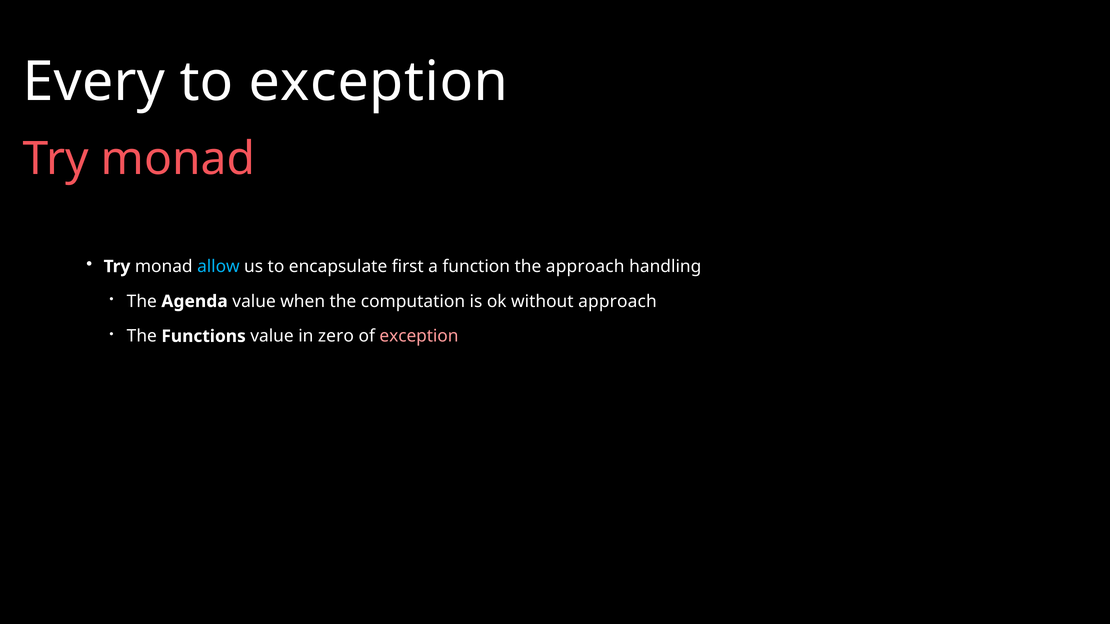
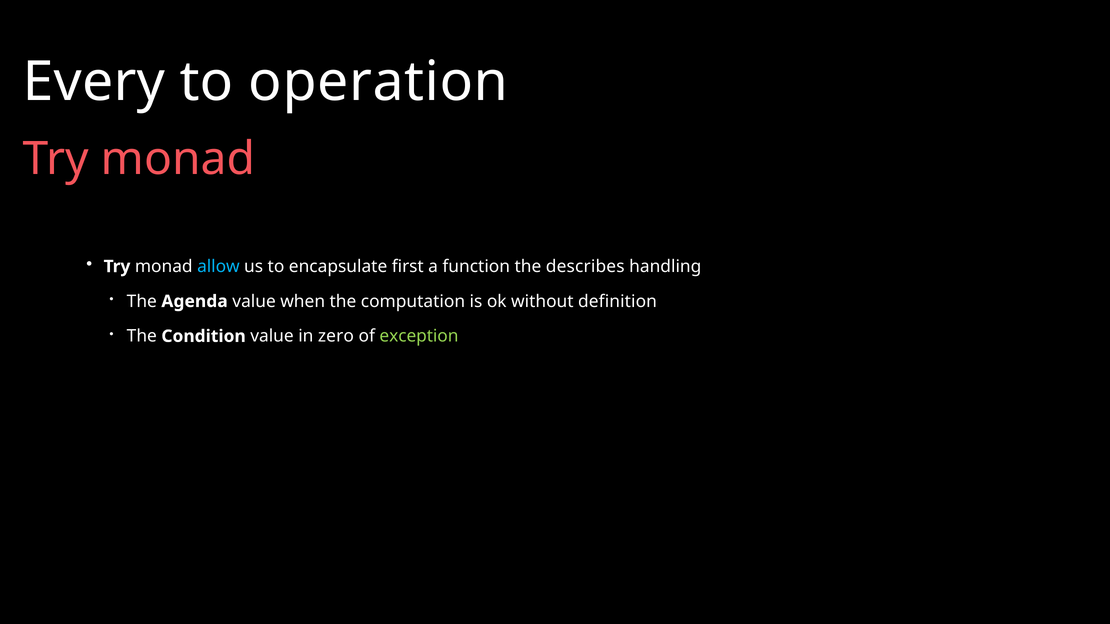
to exception: exception -> operation (378, 82)
the approach: approach -> describes (585, 267)
without approach: approach -> definition (618, 302)
Functions: Functions -> Condition (204, 336)
exception colour: pink -> light green (419, 336)
